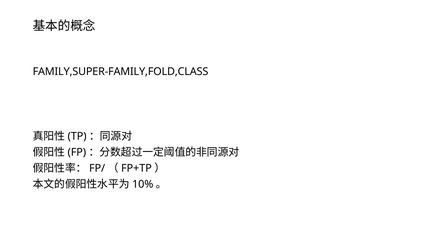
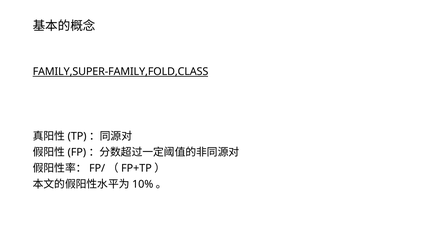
FAMILY,SUPER-FAMILY,FOLD,CLASS underline: none -> present (121, 72)
